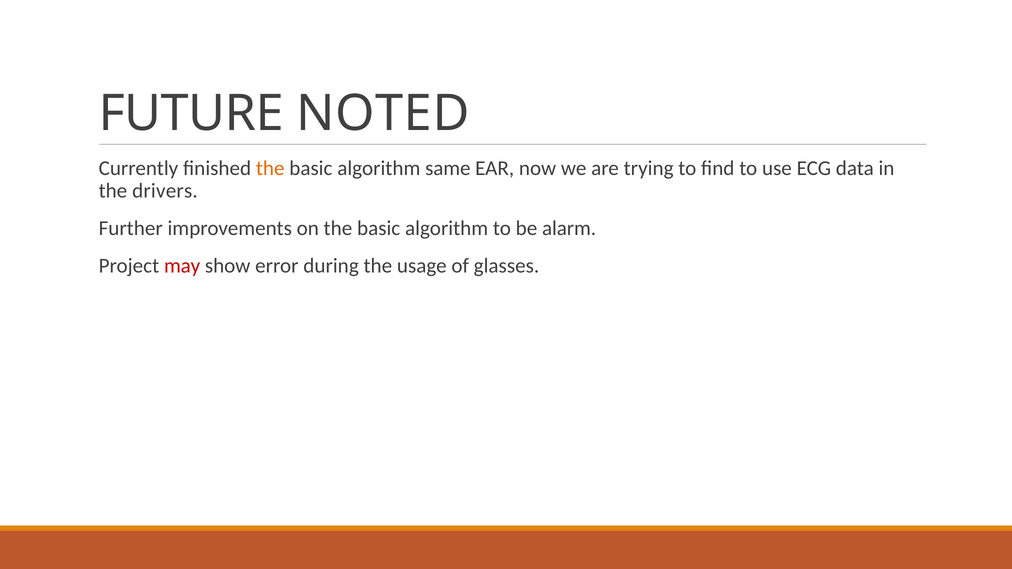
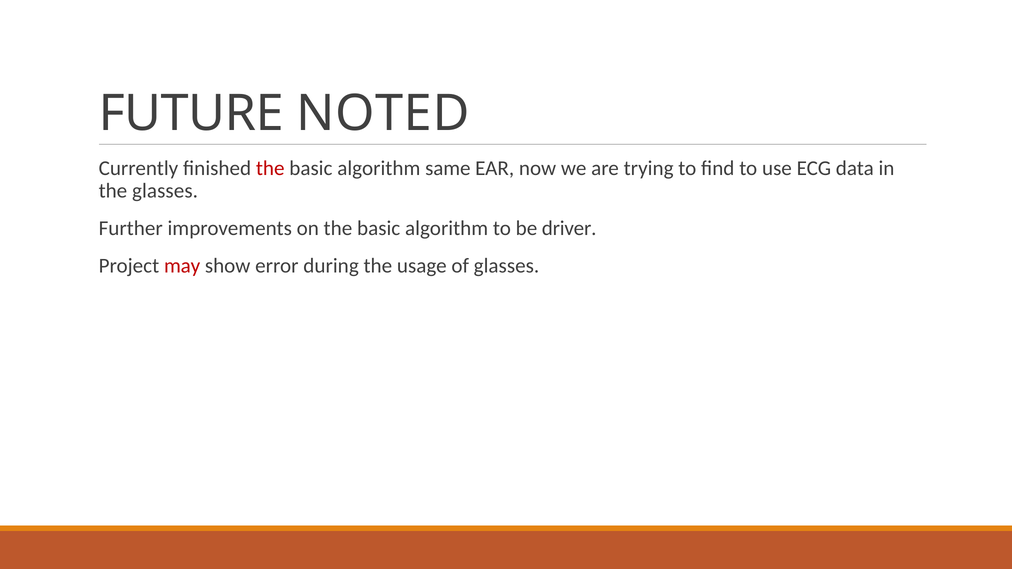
the colour: orange -> red (270, 168)
the drivers: drivers -> glasses (165, 191)
alarm: alarm -> driver (569, 229)
